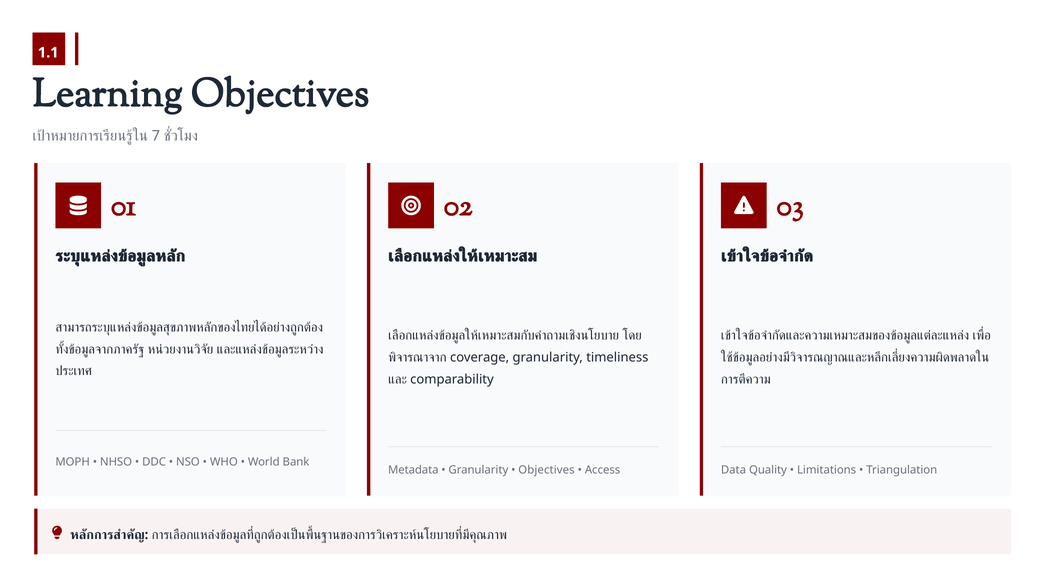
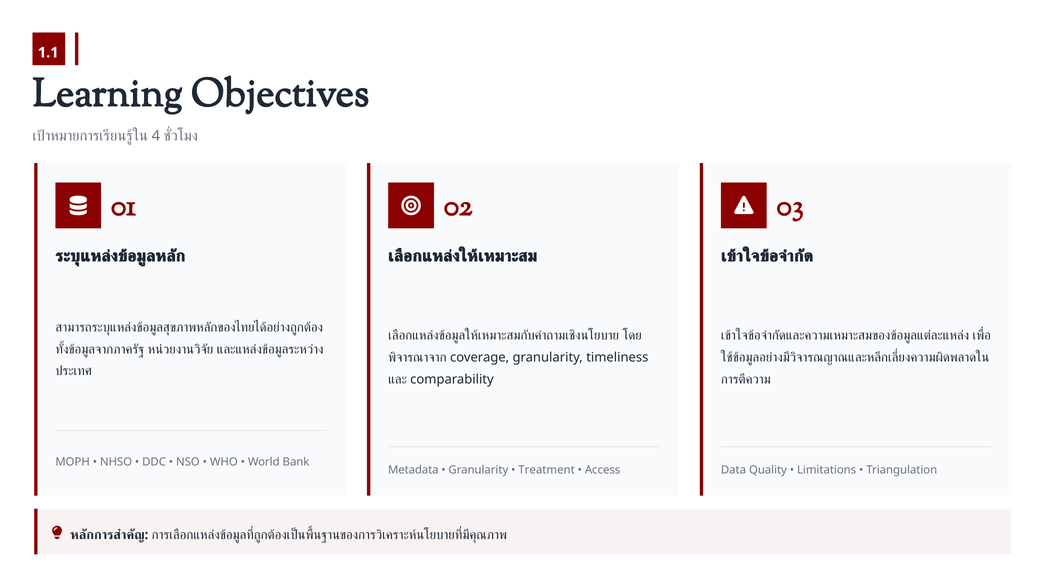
7: 7 -> 4 (156, 136)
Objectives: Objectives -> Treatment (547, 470)
